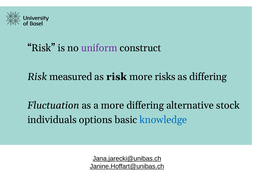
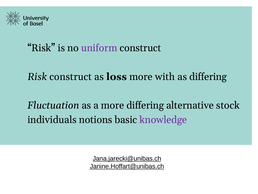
Risk measured: measured -> construct (71, 77)
as risk: risk -> loss (117, 77)
risks: risks -> with (165, 77)
options: options -> notions (96, 120)
knowledge colour: blue -> purple (163, 120)
